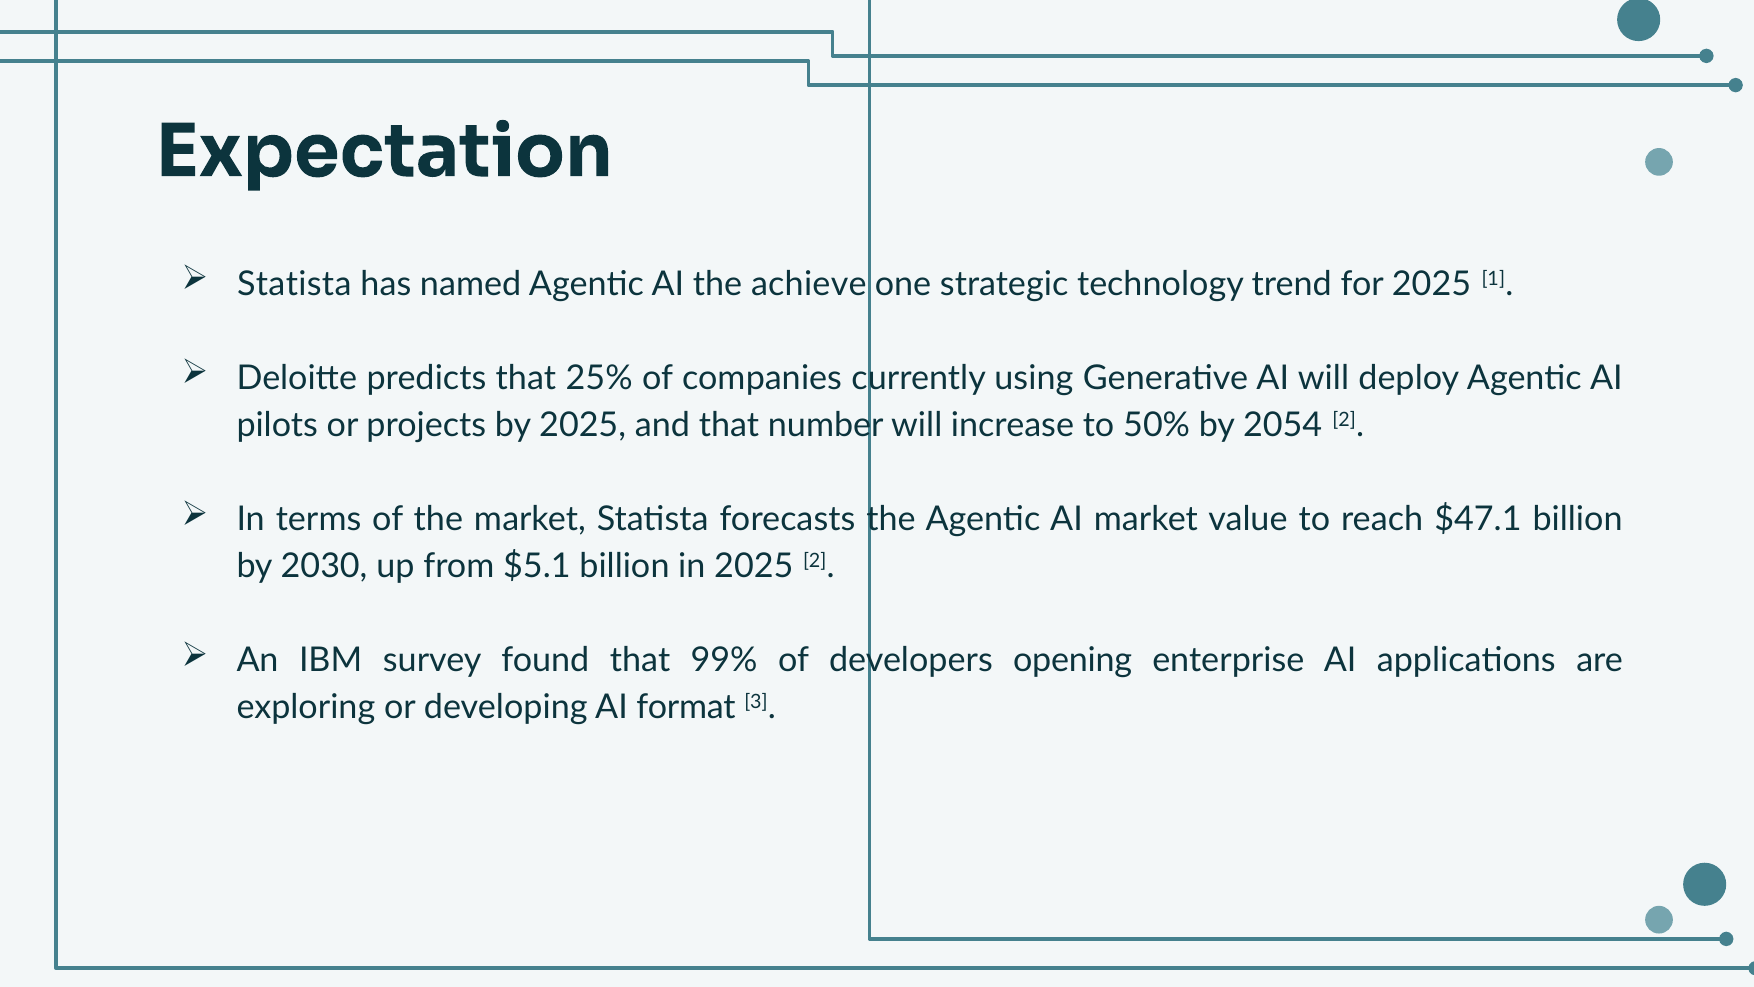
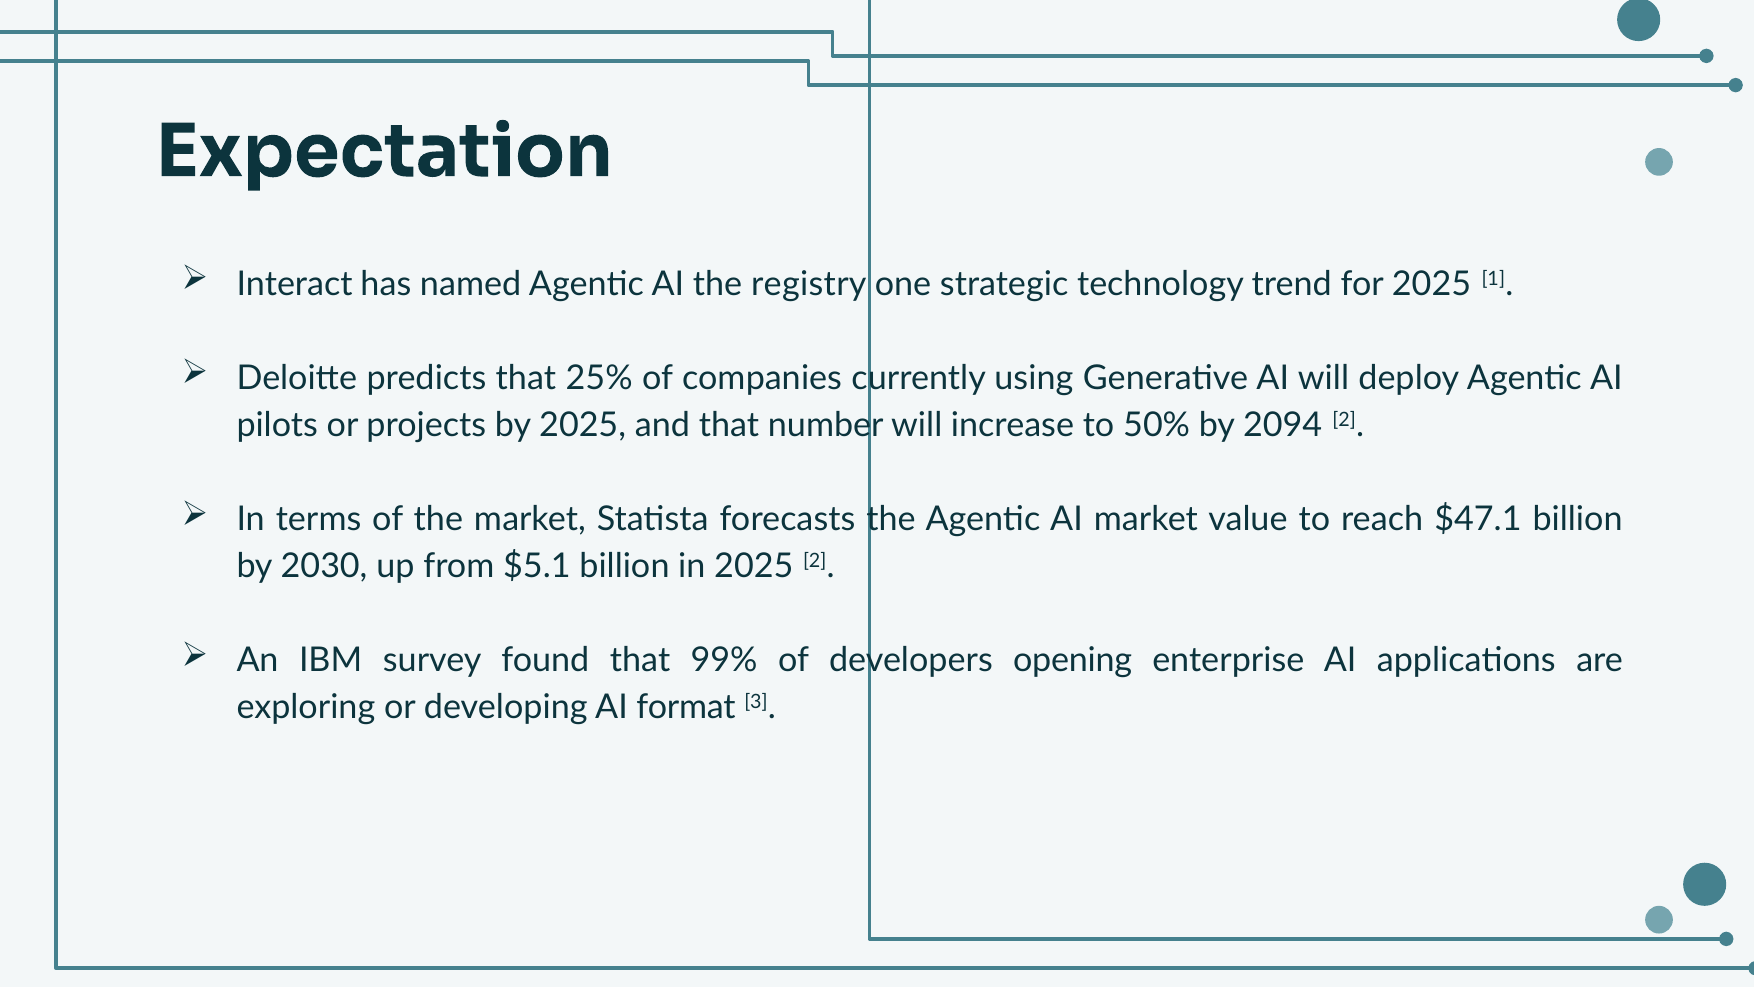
Statista: Statista -> Interact (294, 284)
achieve: achieve -> registry (809, 284)
2054: 2054 -> 2094 (1283, 425)
